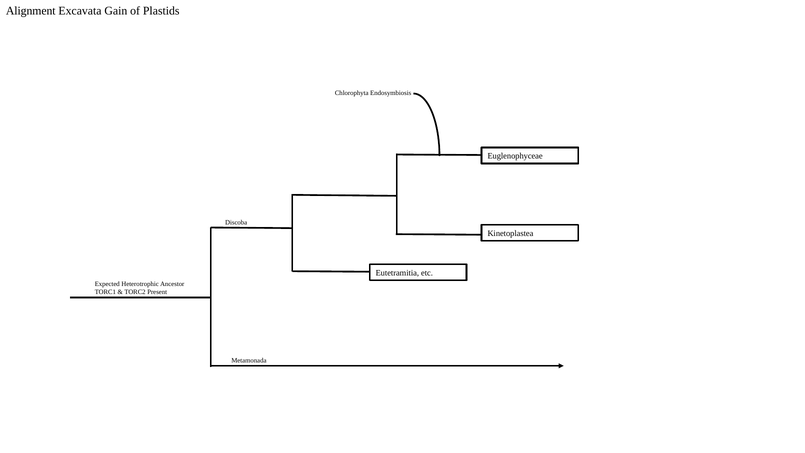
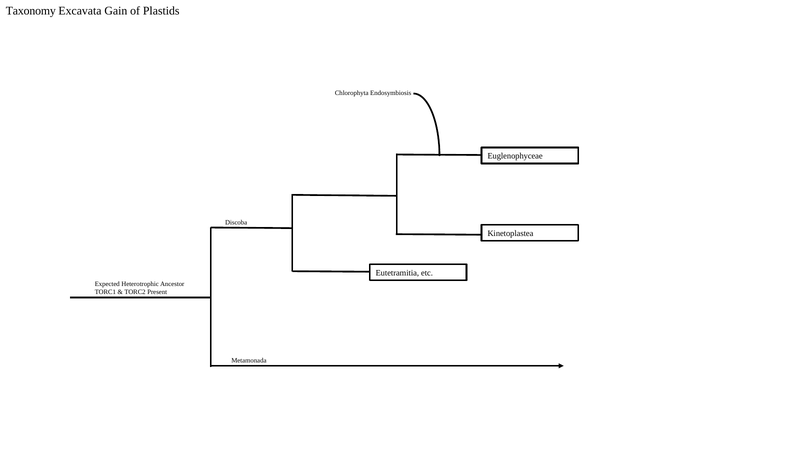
Alignment: Alignment -> Taxonomy (31, 11)
